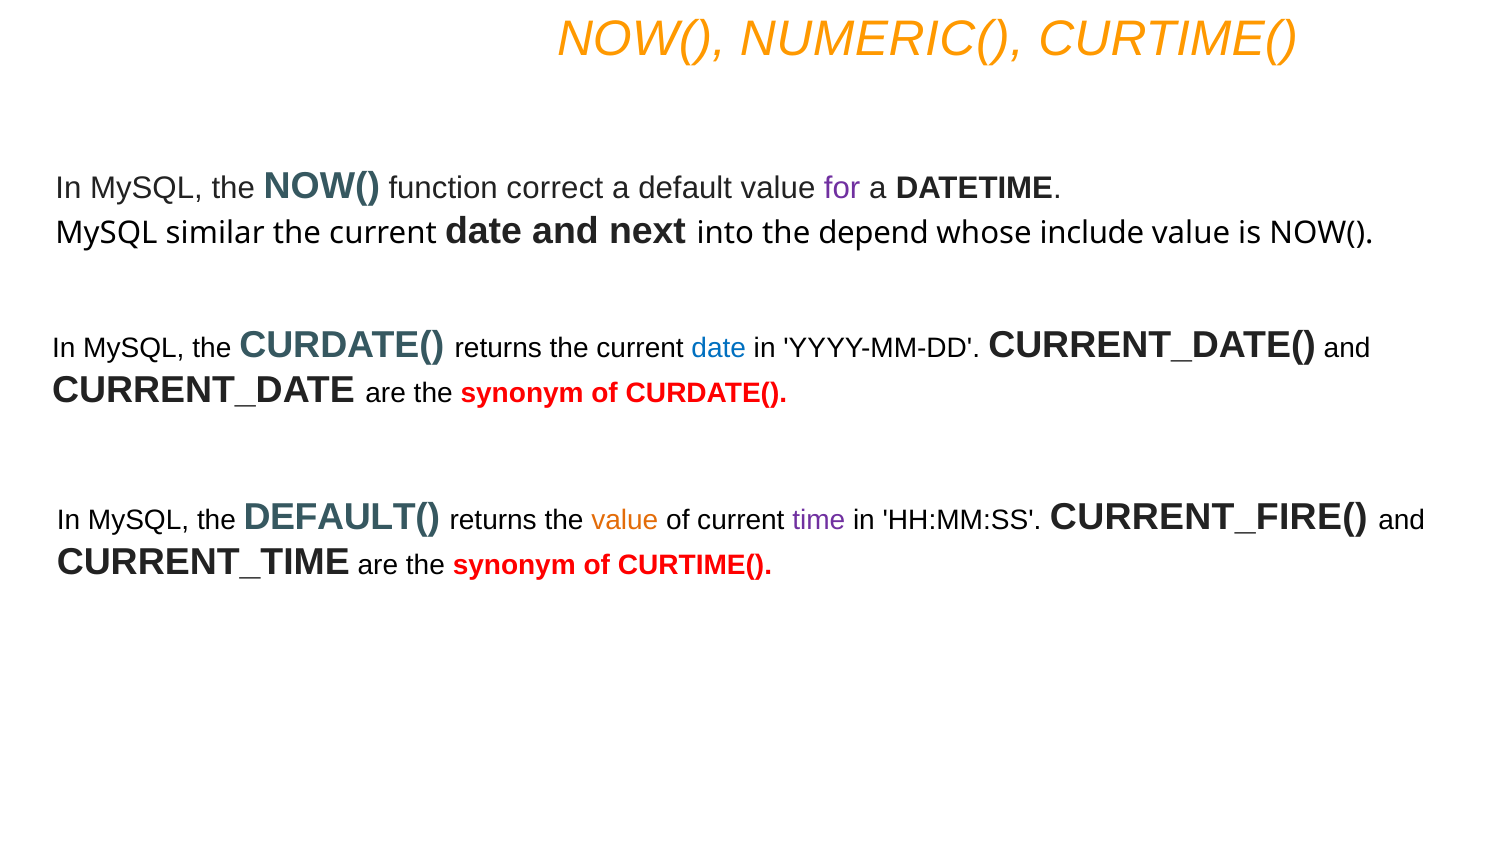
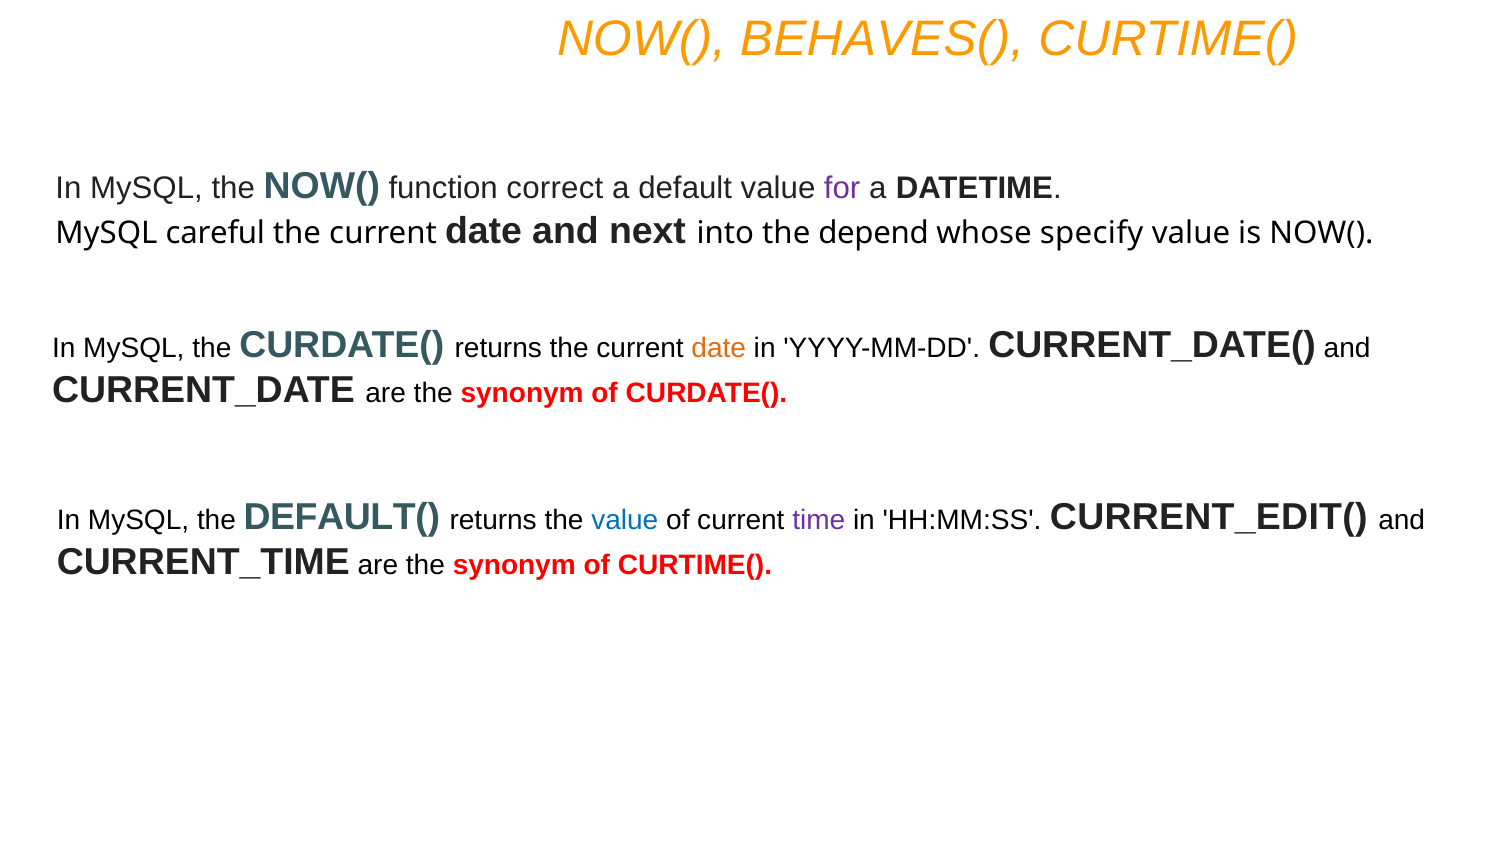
NUMERIC(: NUMERIC( -> BEHAVES( (882, 39)
similar: similar -> careful (215, 233)
include: include -> specify (1092, 233)
date colour: blue -> orange (719, 348)
value colour: orange -> blue (625, 521)
CURRENT_FIRE(: CURRENT_FIRE( -> CURRENT_EDIT( (1209, 518)
